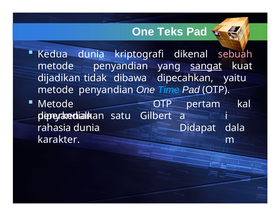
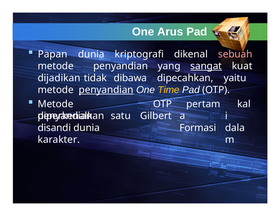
Teks: Teks -> Arus (170, 32)
Kedua: Kedua -> Papan (53, 54)
penyandian underline: none -> present (106, 90)
Time colour: light blue -> yellow (169, 90)
rahasia: rahasia -> disandi (54, 128)
Didapat: Didapat -> Formasi (198, 128)
